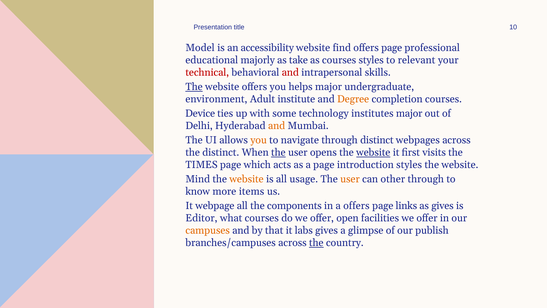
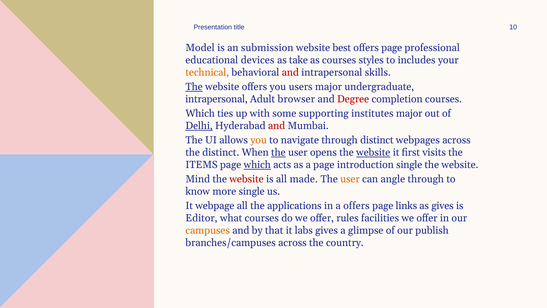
accessibility: accessibility -> submission (267, 48)
find: find -> best (342, 48)
majorly: majorly -> devices (258, 60)
relevant: relevant -> includes (417, 60)
technical colour: red -> orange (207, 72)
helps: helps -> users (301, 87)
environment: environment -> intrapersonal (217, 99)
institute: institute -> browser (296, 99)
Degree colour: orange -> red (353, 99)
Device: Device -> Which (200, 113)
technology: technology -> supporting (324, 113)
Delhi underline: none -> present (199, 126)
and colour: orange -> red (277, 126)
TIMES: TIMES -> ITEMS (202, 165)
which underline: none -> present (257, 165)
introduction styles: styles -> single (409, 165)
website colour: orange -> red (247, 179)
usage: usage -> made (304, 179)
other: other -> angle (393, 179)
more items: items -> single (252, 191)
components: components -> applications (294, 206)
open: open -> rules (348, 218)
the underline: present -> none (316, 243)
